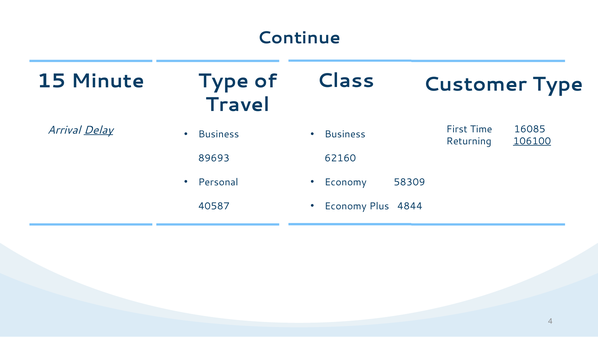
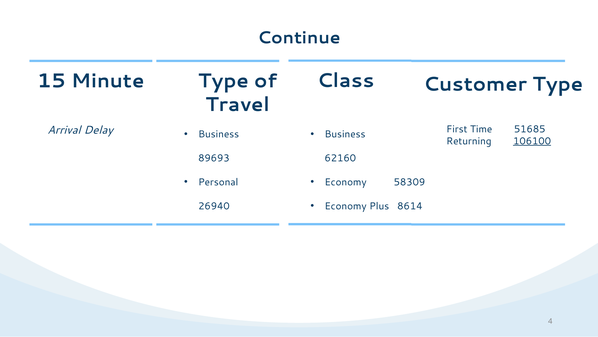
16085: 16085 -> 51685 (530, 129)
Delay underline: present -> none (98, 130)
4844: 4844 -> 8614 (410, 206)
40587: 40587 -> 26940 (214, 206)
